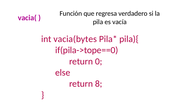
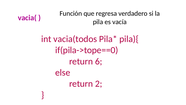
vacia(bytes: vacia(bytes -> vacia(todos (75, 39)
0: 0 -> 6 (99, 61)
8: 8 -> 2 (99, 83)
